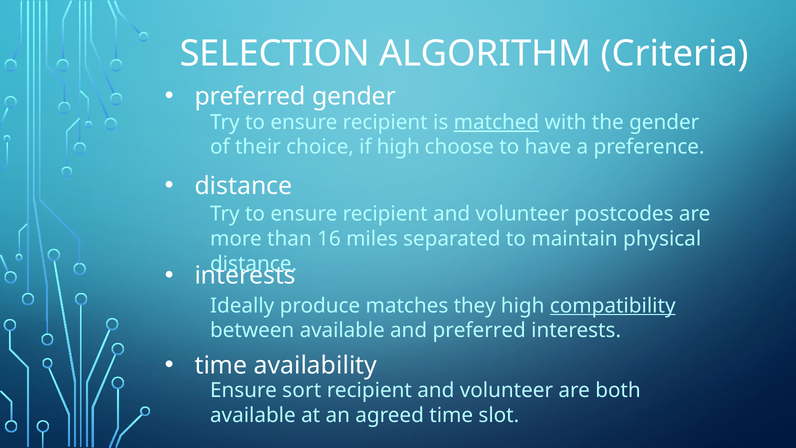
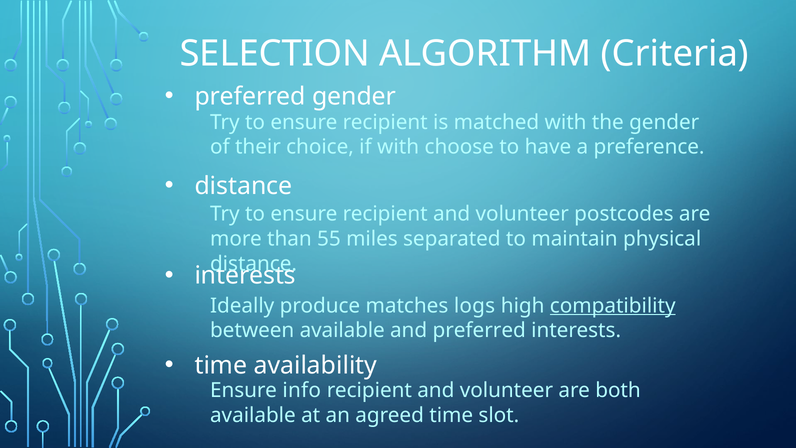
matched underline: present -> none (496, 122)
if high: high -> with (398, 147)
16: 16 -> 55 (329, 239)
they: they -> logs (475, 306)
sort: sort -> info (302, 390)
